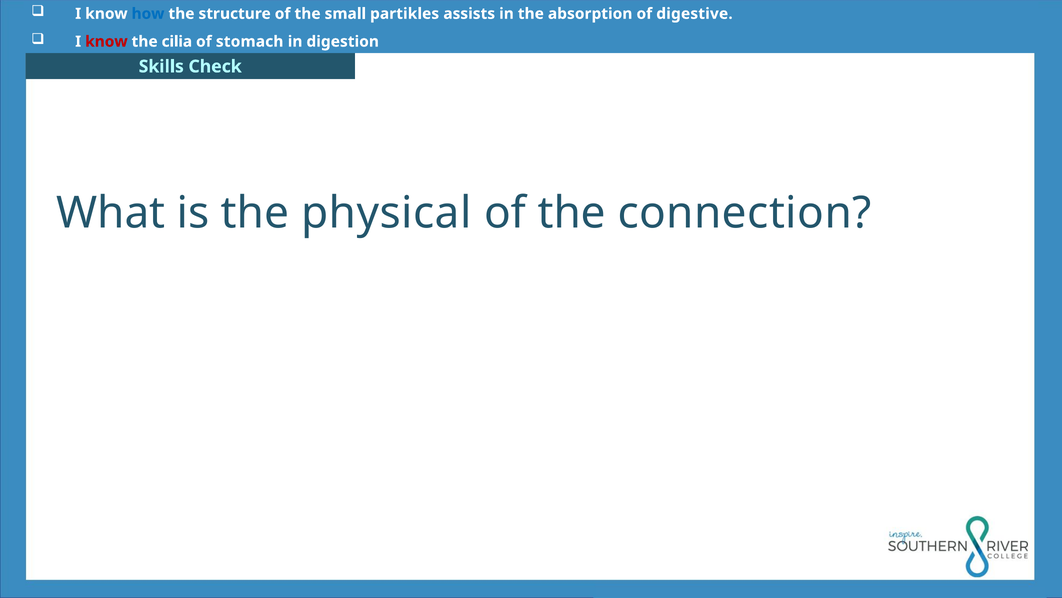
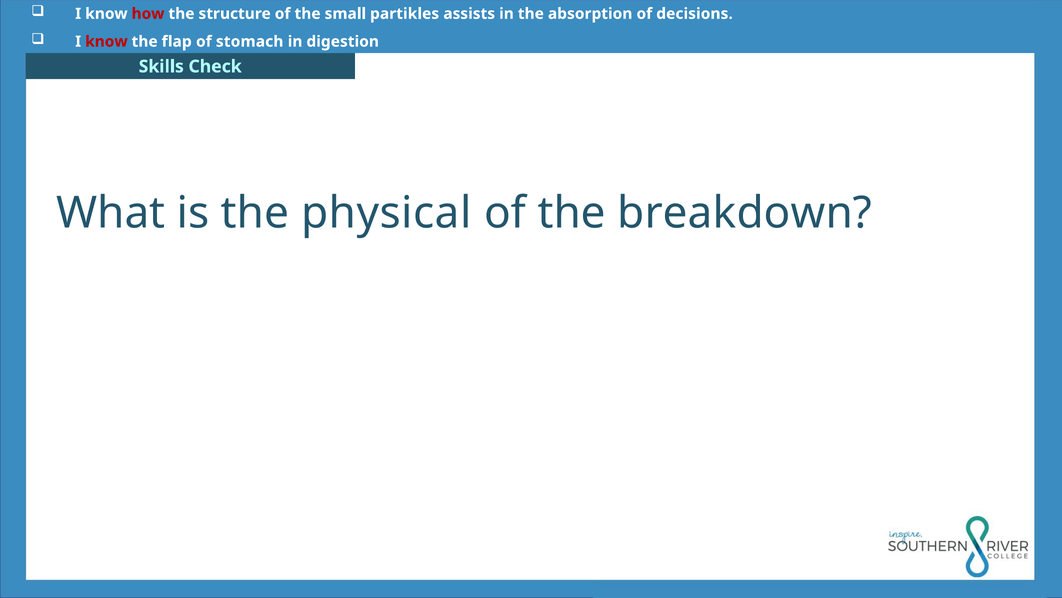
how colour: blue -> red (148, 14)
digestive: digestive -> decisions (695, 14)
cilia: cilia -> flap (177, 42)
connection: connection -> breakdown (745, 213)
